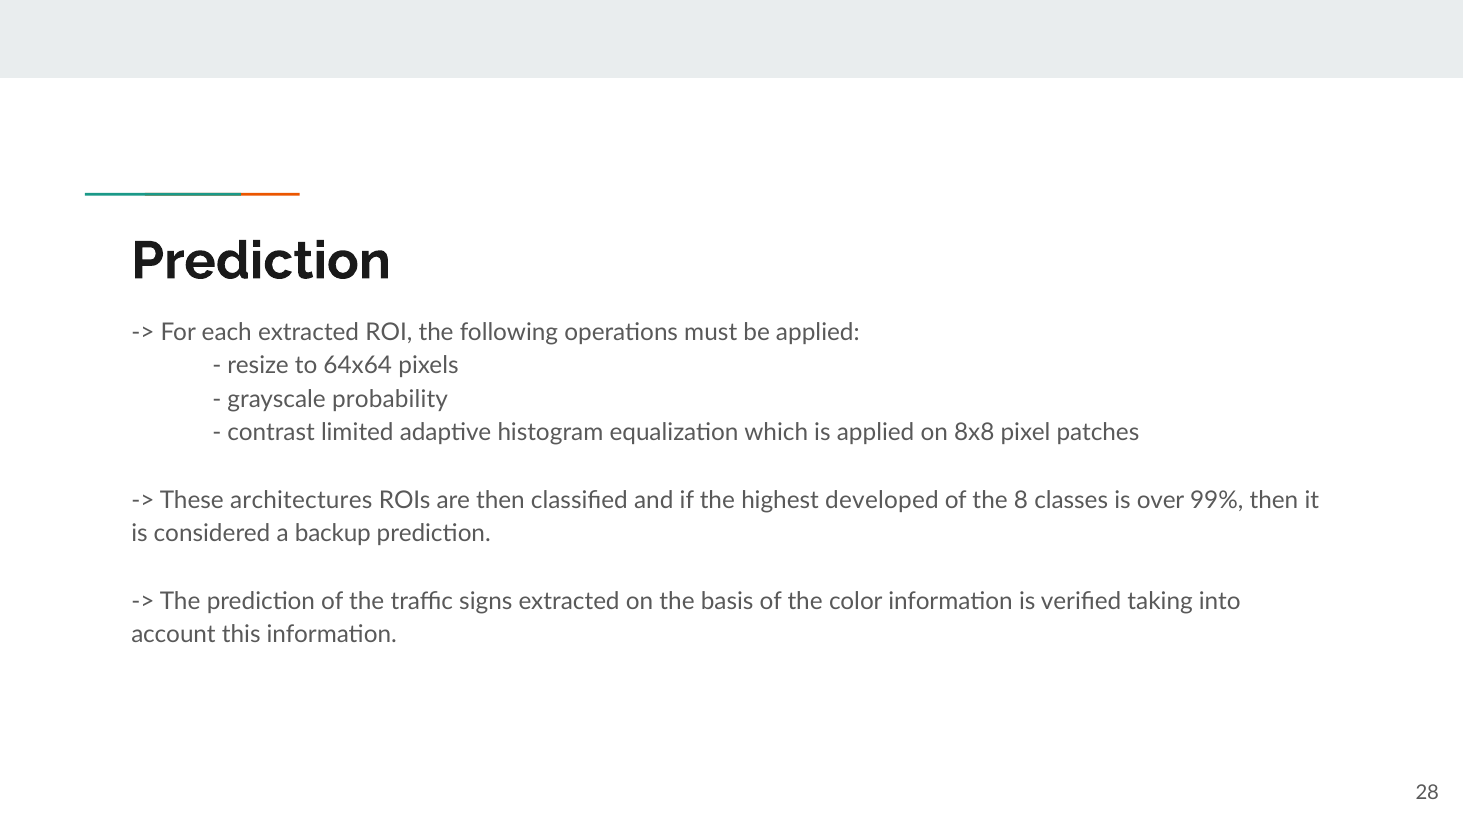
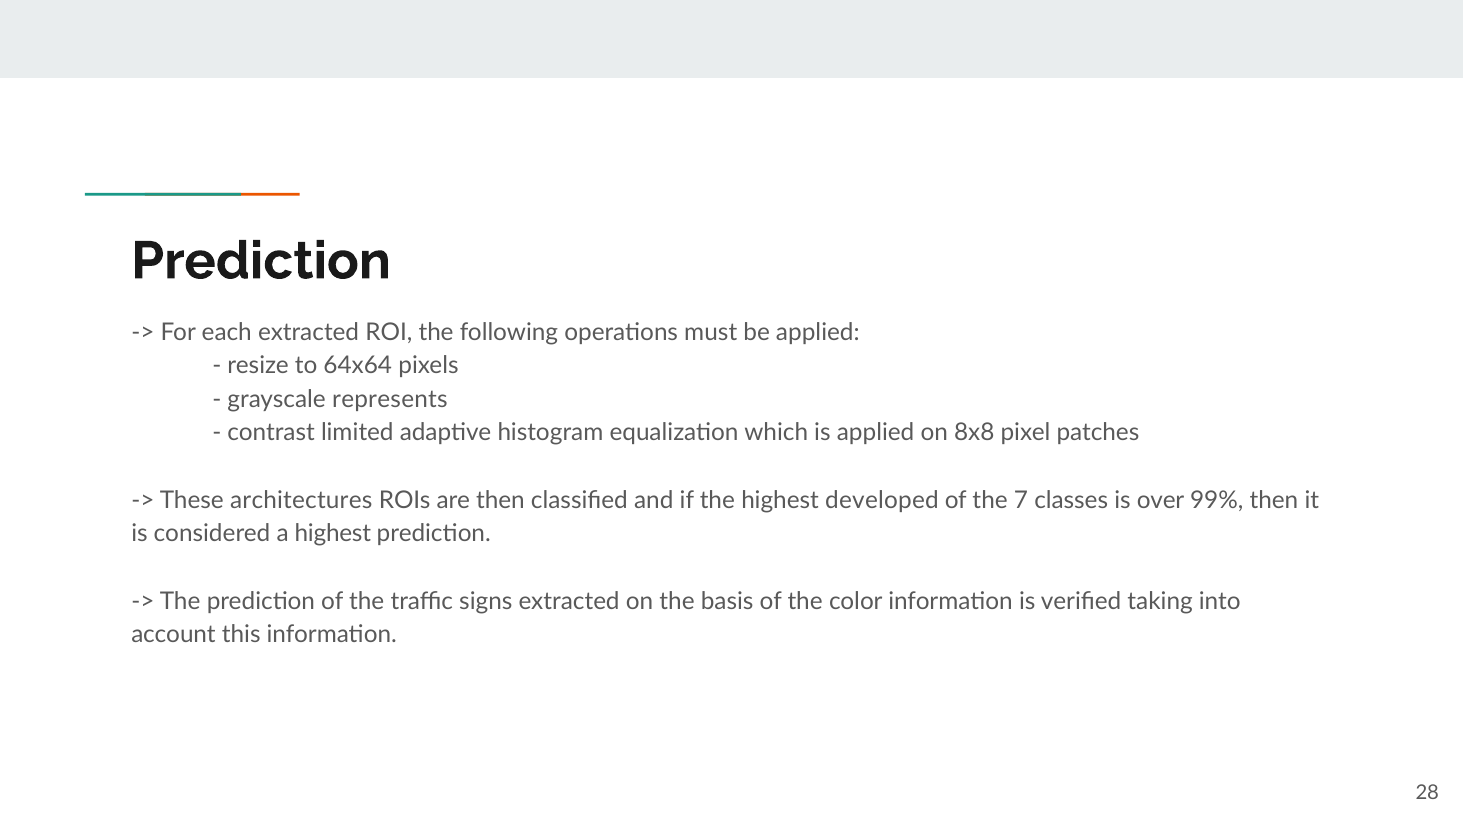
probability: probability -> represents (390, 399)
8: 8 -> 7 (1021, 500)
a backup: backup -> highest (333, 534)
